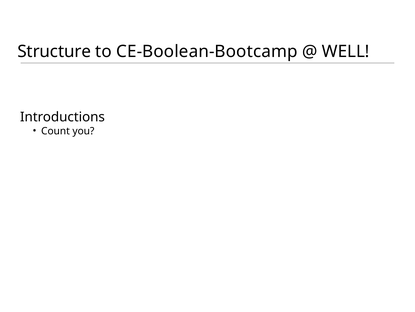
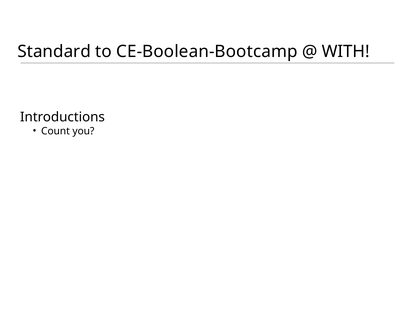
Structure: Structure -> Standard (54, 52)
WELL: WELL -> WITH (346, 52)
